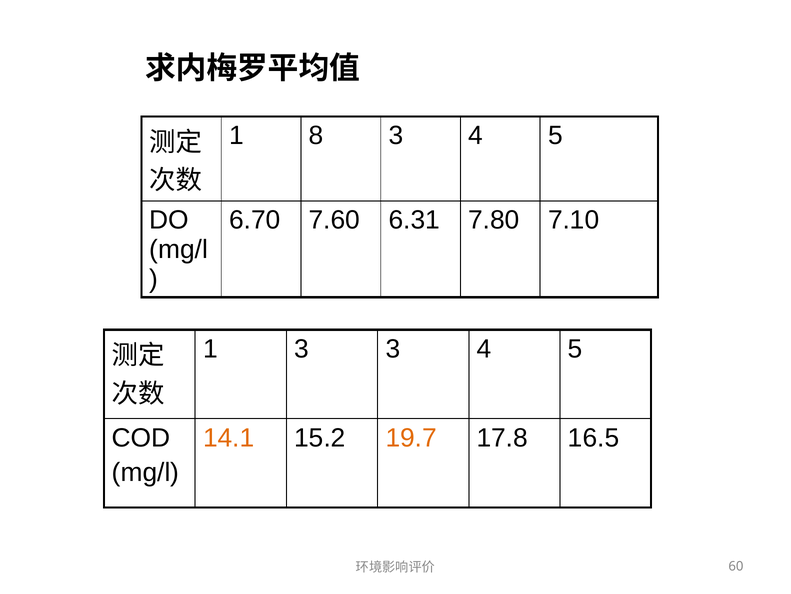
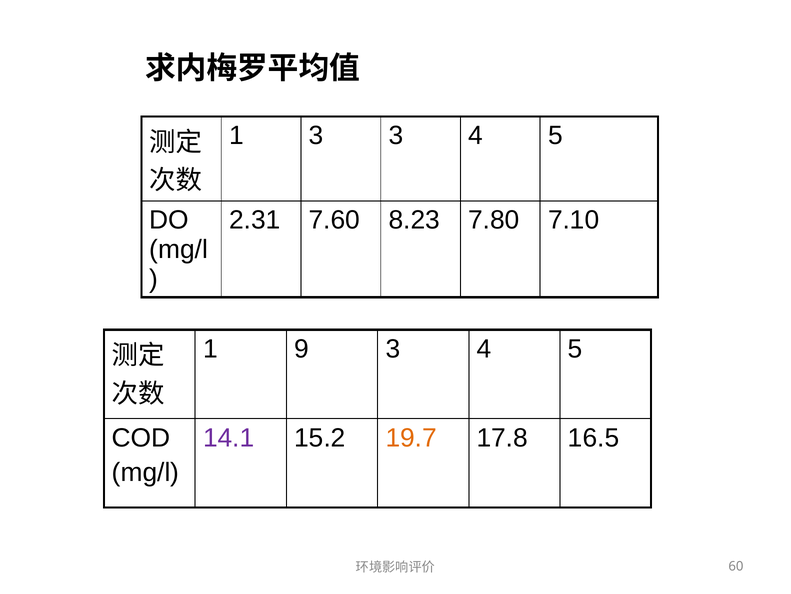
1 8: 8 -> 3 (316, 136)
6.70: 6.70 -> 2.31 (255, 220)
6.31: 6.31 -> 8.23 (414, 220)
1 3: 3 -> 9 (302, 348)
14.1 colour: orange -> purple (229, 437)
